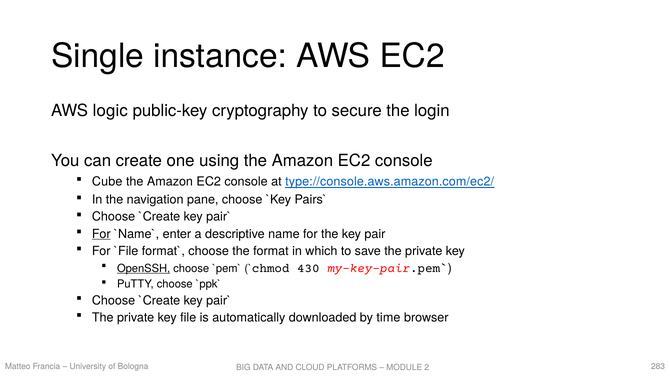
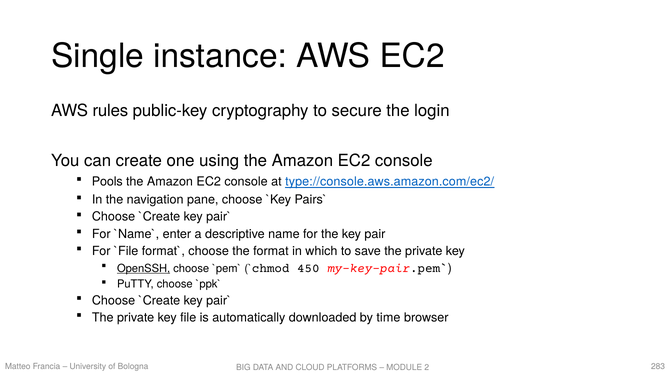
logic: logic -> rules (110, 111)
Cube: Cube -> Pools (107, 182)
For underline: present -> none (101, 234)
430: 430 -> 450 (308, 268)
